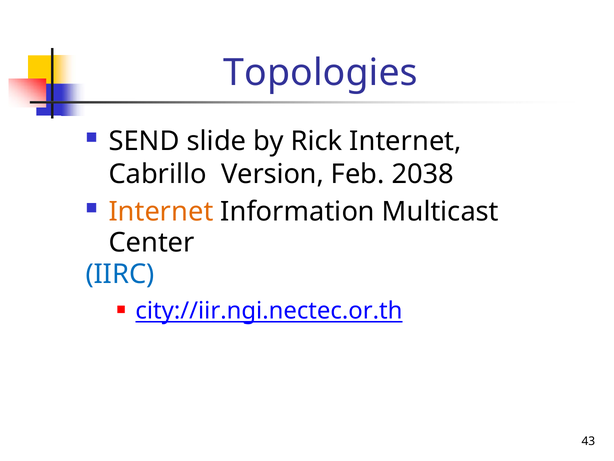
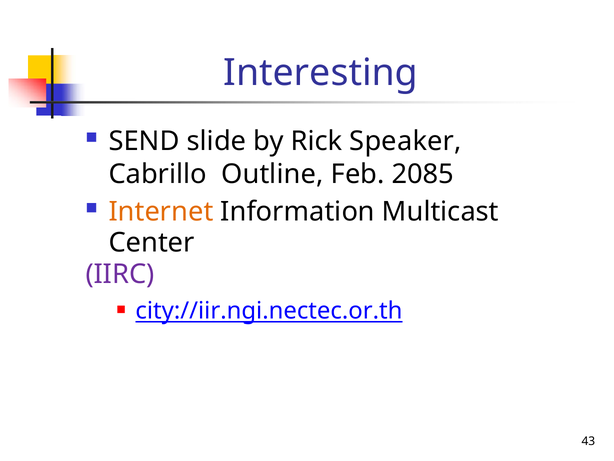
Topologies: Topologies -> Interesting (321, 73)
Rick Internet: Internet -> Speaker (405, 141)
Version: Version -> Outline (272, 174)
2038: 2038 -> 2085 (423, 174)
IIRC colour: blue -> purple (120, 274)
